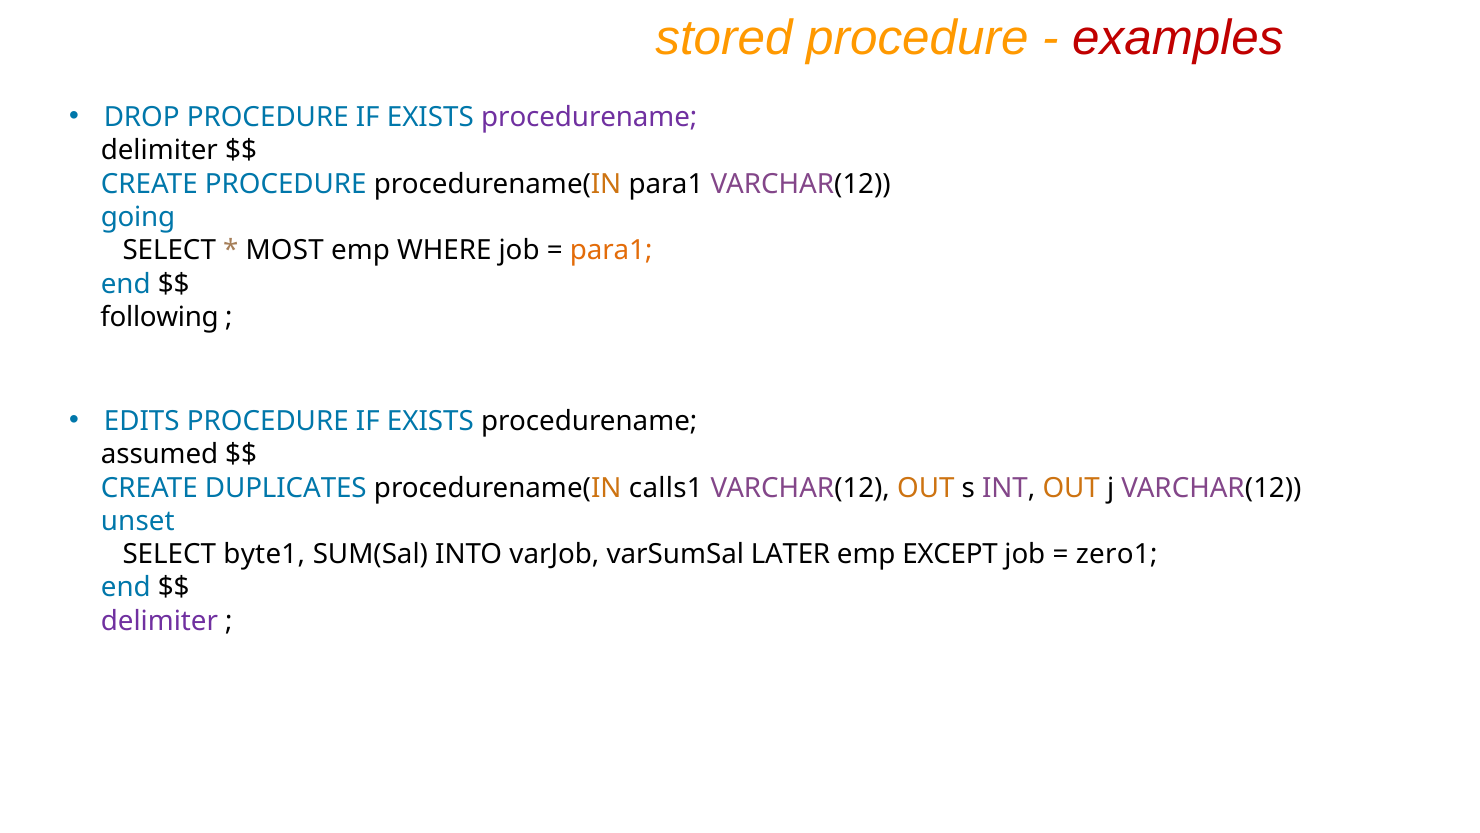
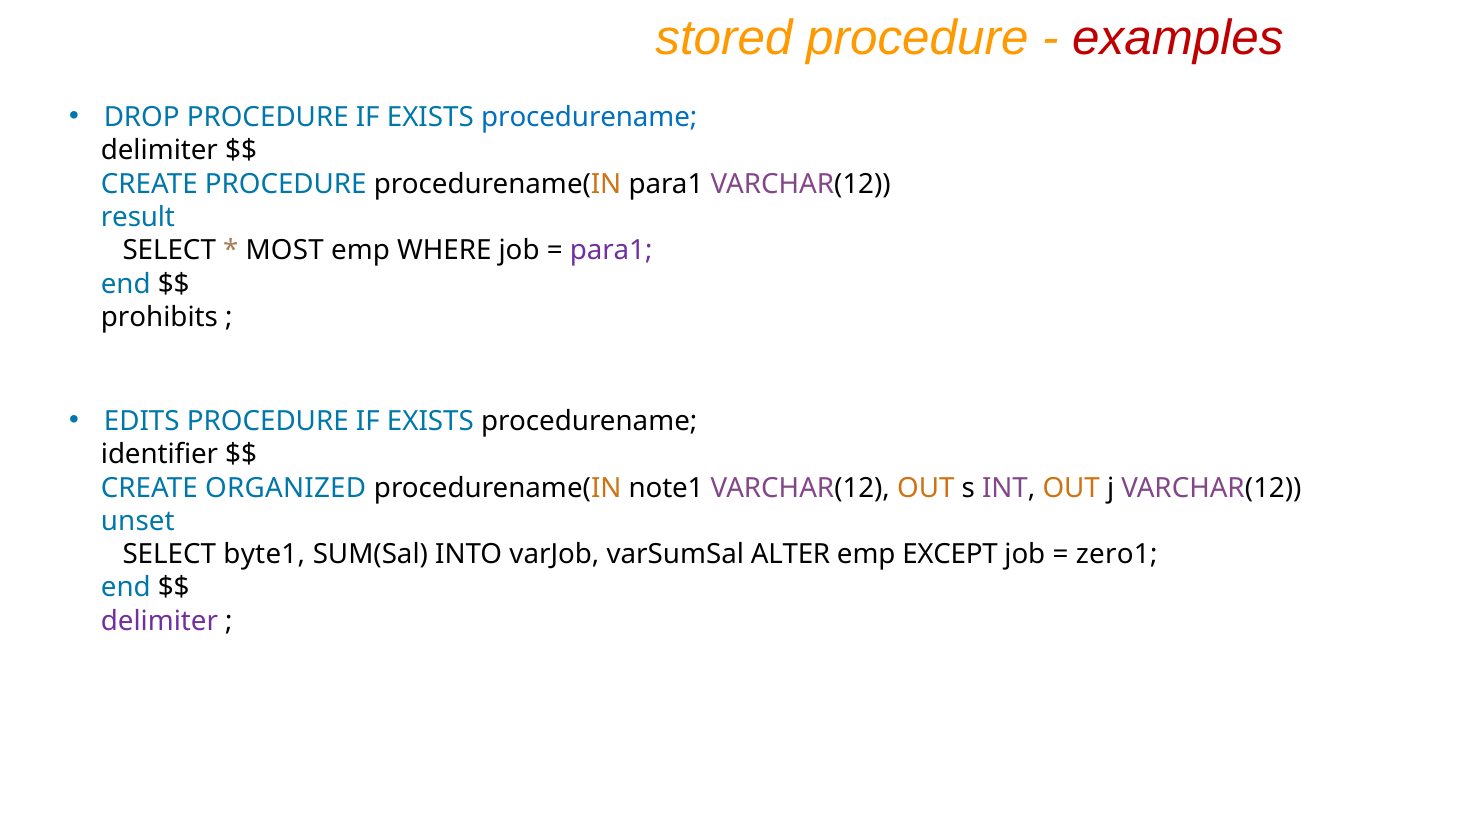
procedurename colour: purple -> blue (589, 117)
going: going -> result (138, 217)
para1 colour: orange -> purple (611, 250)
following: following -> prohibits (159, 317)
assumed: assumed -> identifier (160, 454)
DUPLICATES: DUPLICATES -> ORGANIZED (286, 488)
calls1: calls1 -> note1 (666, 488)
LATER: LATER -> ALTER (791, 554)
